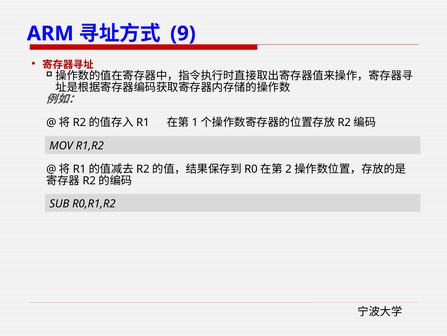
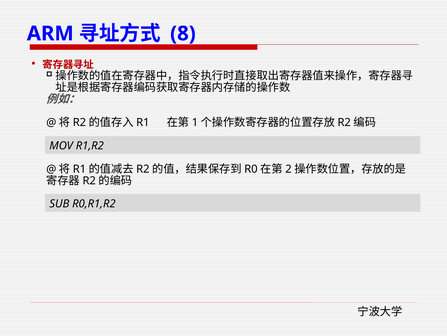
9: 9 -> 8 (183, 34)
